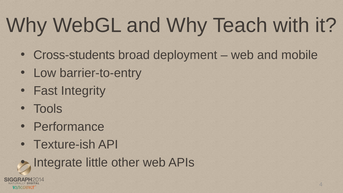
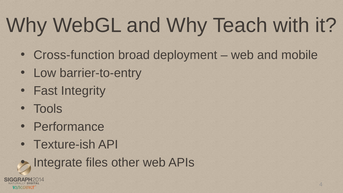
Cross-students: Cross-students -> Cross-function (74, 55)
little: little -> files (97, 162)
